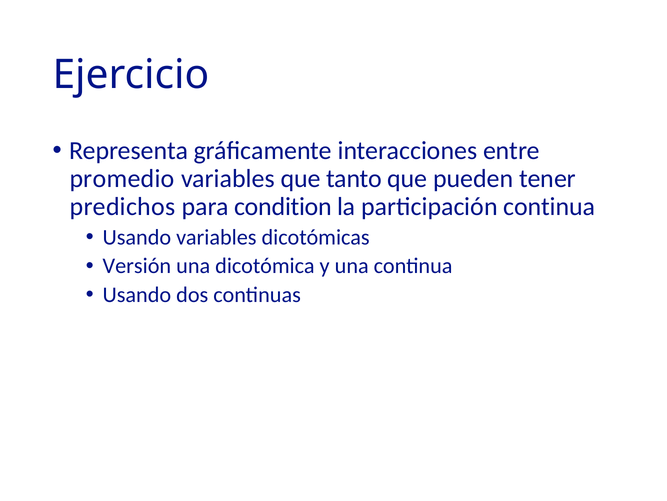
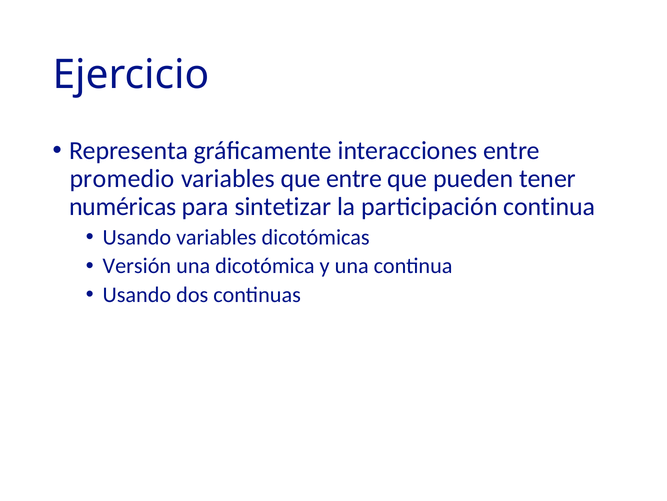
que tanto: tanto -> entre (354, 178)
predichos: predichos -> numéricas (123, 206)
condition: condition -> sintetizar (283, 206)
